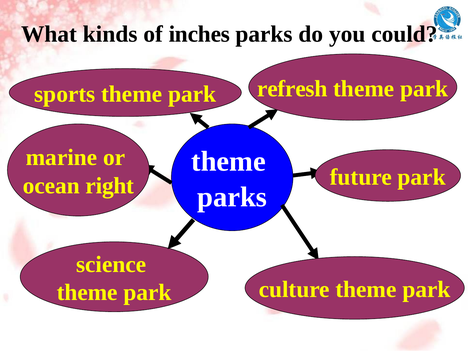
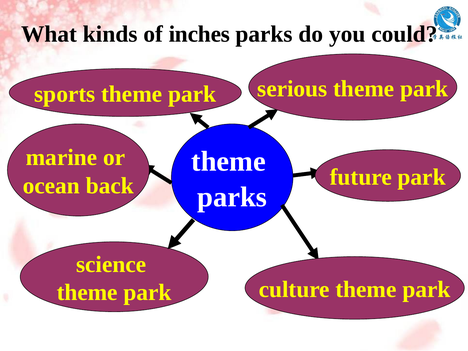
refresh: refresh -> serious (292, 89)
right: right -> back (110, 186)
